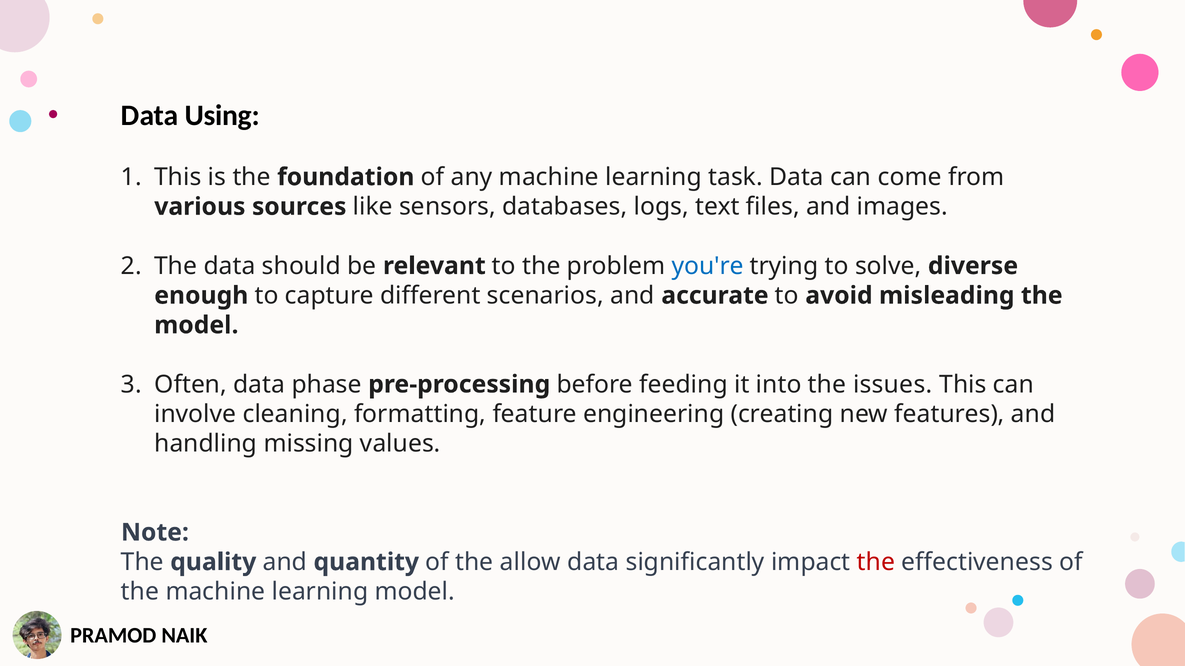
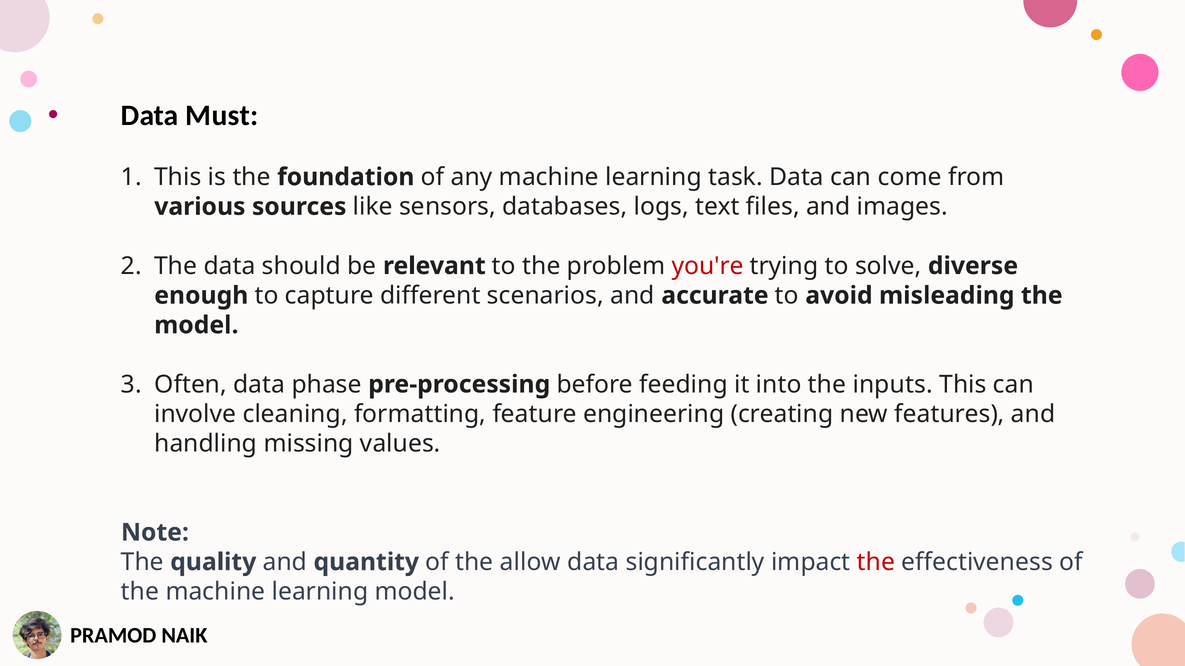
Using: Using -> Must (222, 115)
you're colour: blue -> red (708, 266)
issues: issues -> inputs (893, 385)
